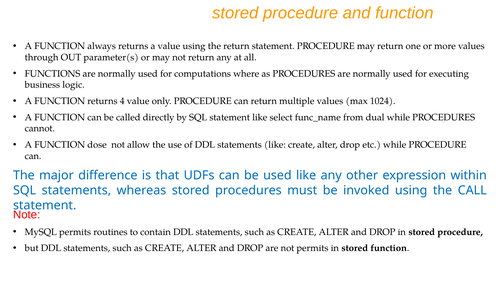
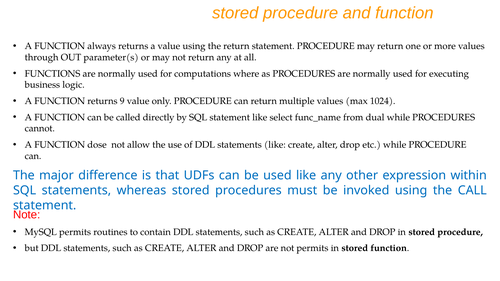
4: 4 -> 9 (122, 101)
